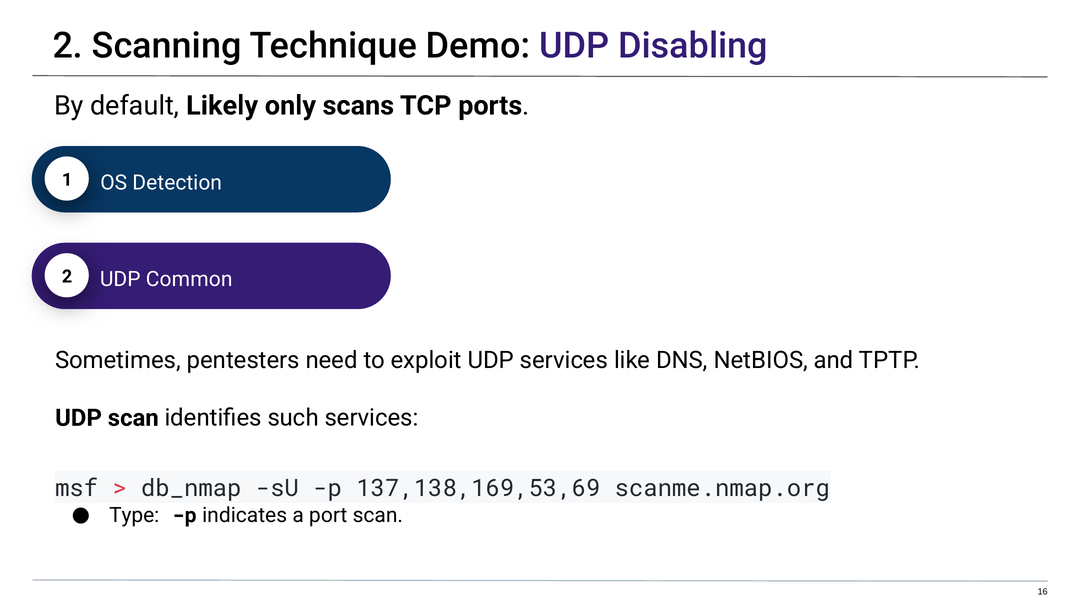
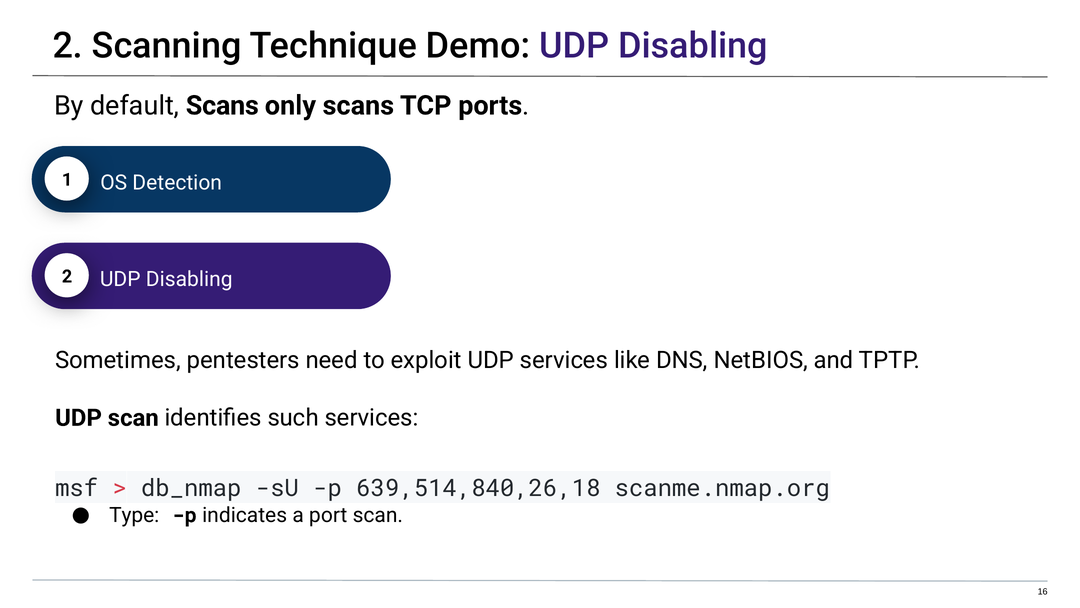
default Likely: Likely -> Scans (222, 106)
2 UDP Common: Common -> Disabling (189, 279)
137,138,169,53,69: 137,138,169,53,69 -> 639,514,840,26,18 (478, 488)
